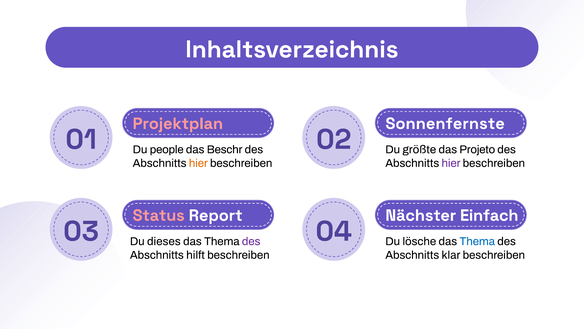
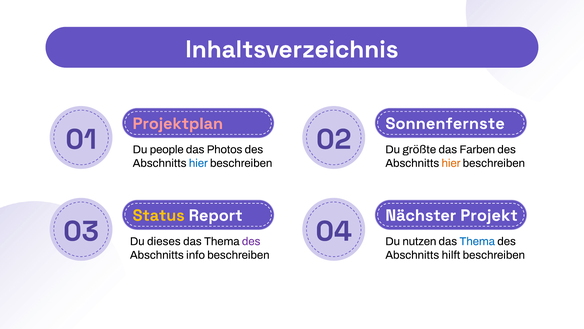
Beschr: Beschr -> Photos (225, 149)
Projeto: Projeto -> Farben (477, 149)
hier colour: orange -> blue (198, 163)
hier colour: purple -> orange (451, 163)
Status colour: pink -> yellow (159, 215)
Einfach: Einfach -> Projekt (489, 215)
lösche: lösche -> nutzen (419, 241)
hilft: hilft -> info (196, 255)
klar: klar -> hilft (451, 255)
